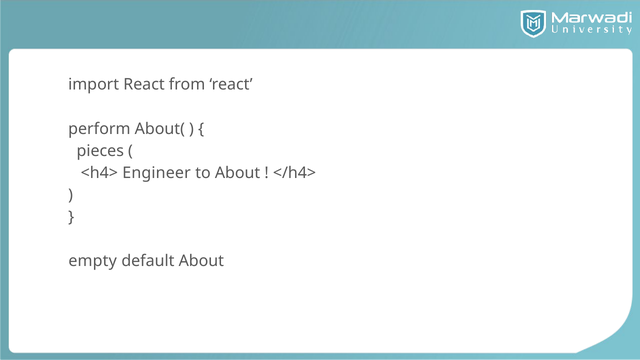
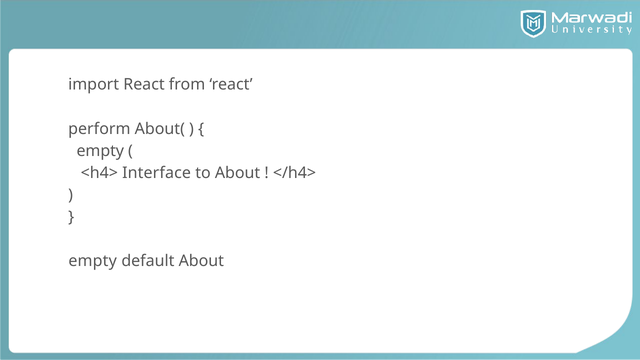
pieces: pieces -> empty (100, 151)
Engineer: Engineer -> Interface (157, 173)
